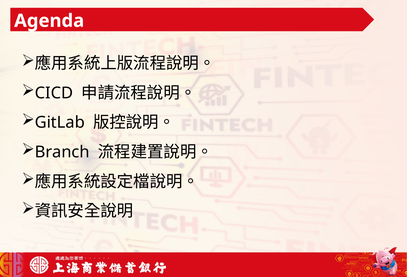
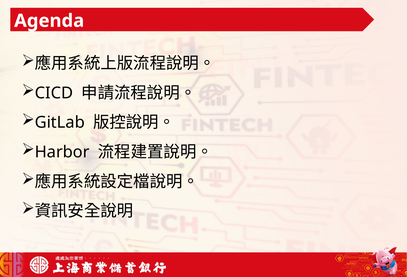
Branch: Branch -> Harbor (62, 152)
